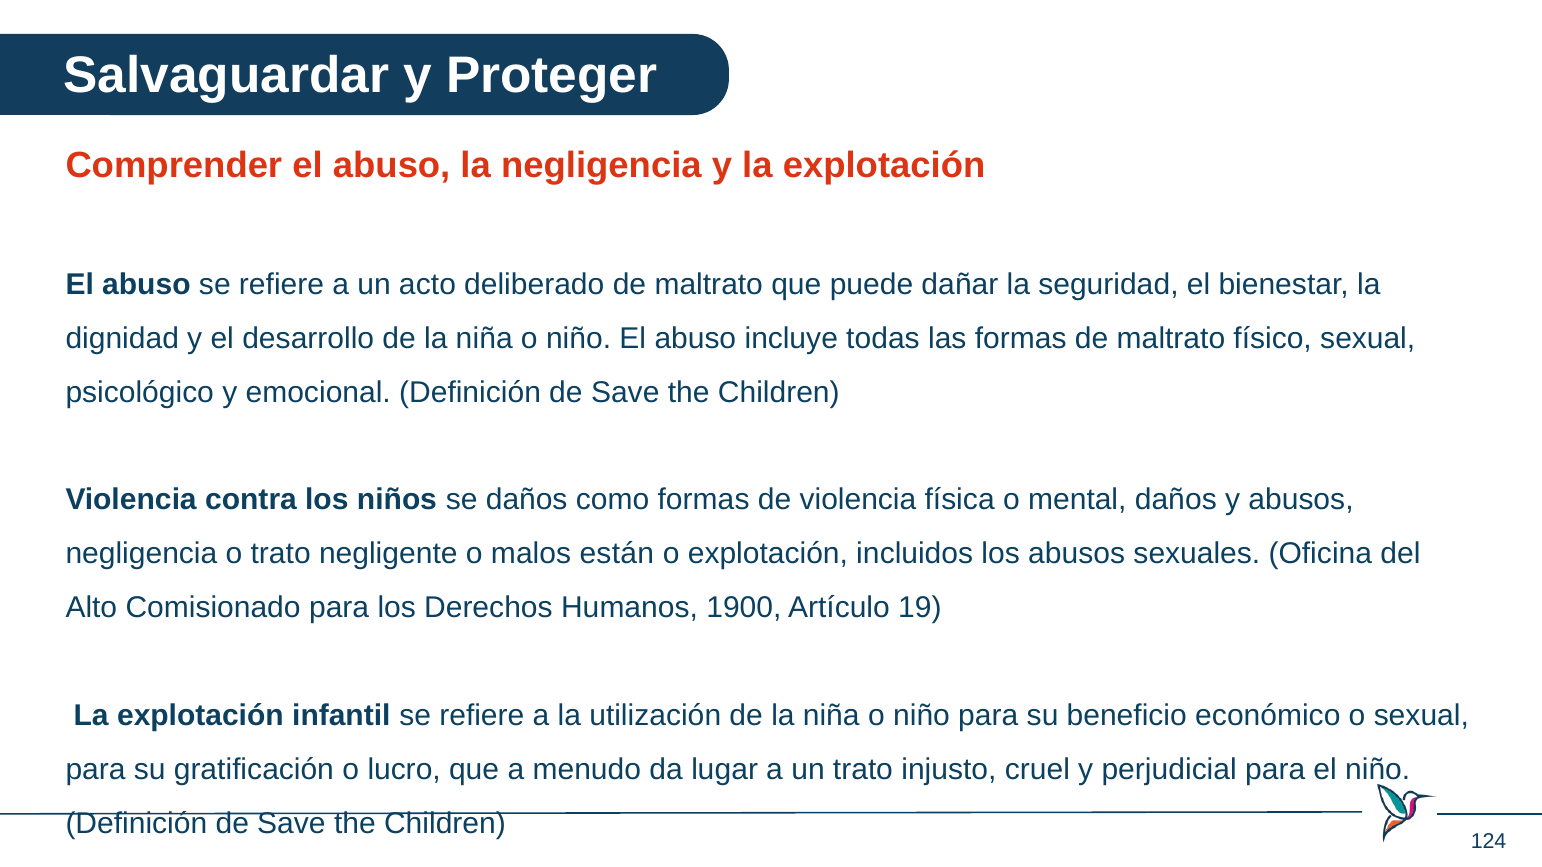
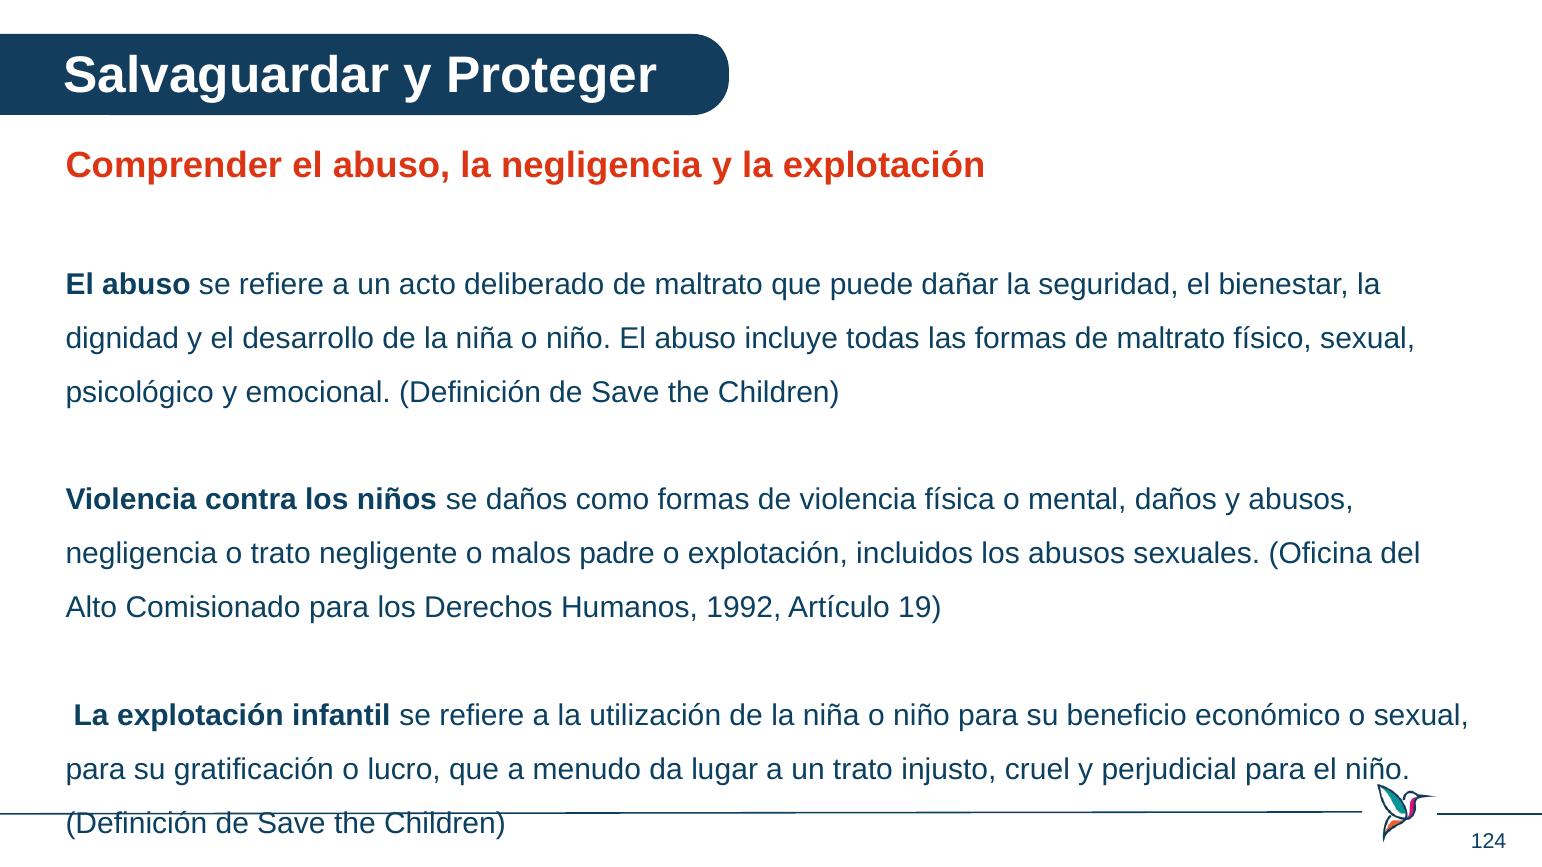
están: están -> padre (617, 554)
1900: 1900 -> 1992 (744, 608)
